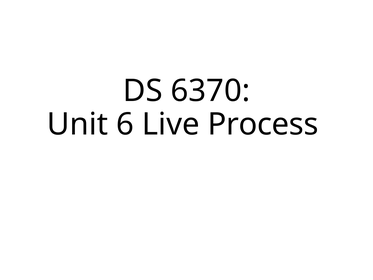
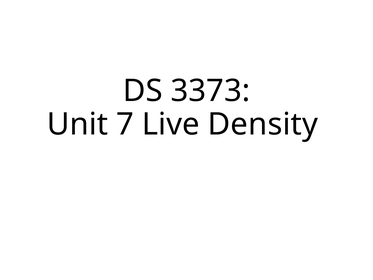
6370: 6370 -> 3373 (210, 91)
6: 6 -> 7 (125, 124)
Process: Process -> Density (263, 124)
